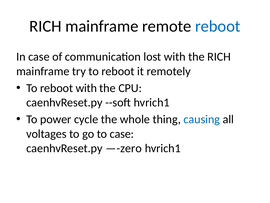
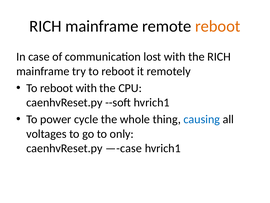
reboot colour: blue -> orange (218, 26)
to case: case -> only (122, 134)
—-zero: —-zero -> —-case (124, 148)
